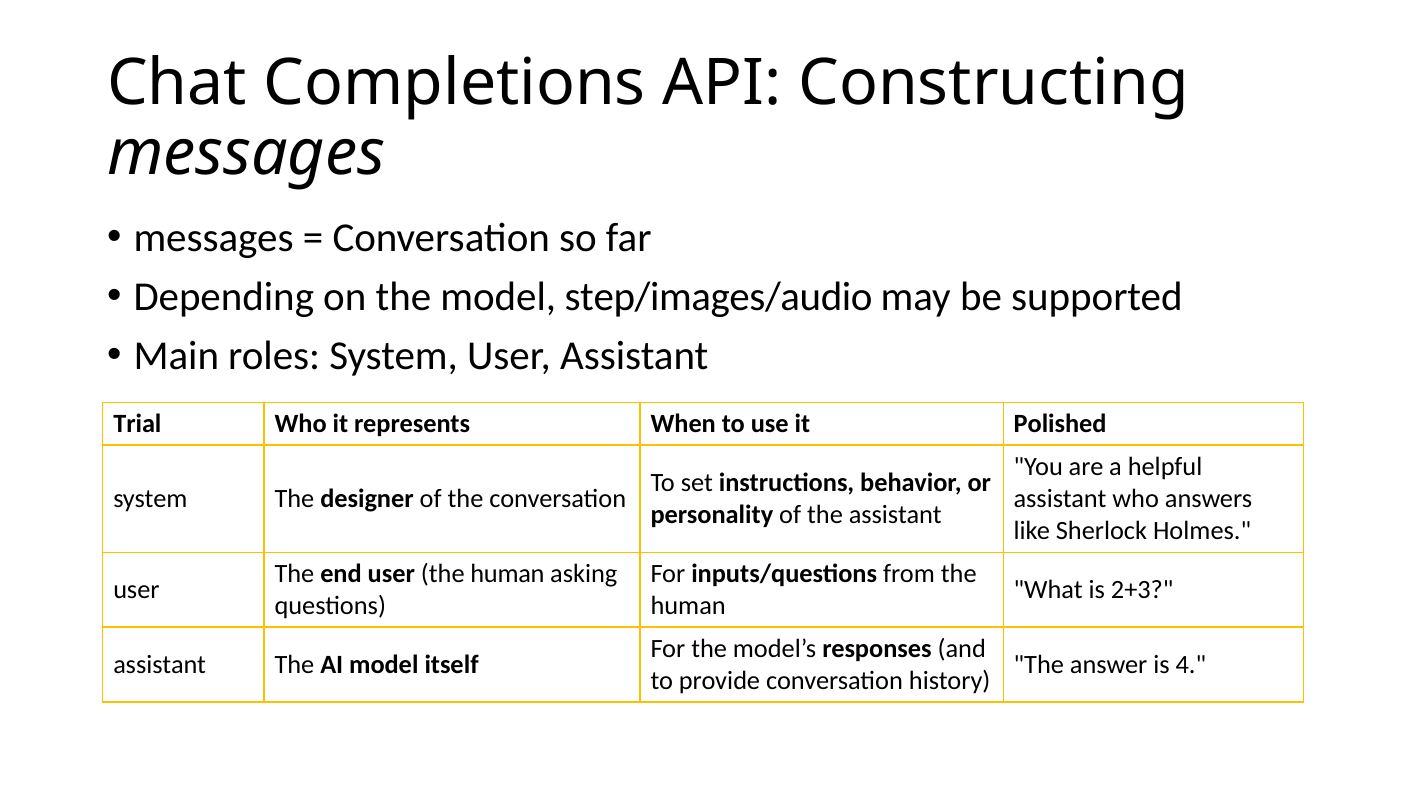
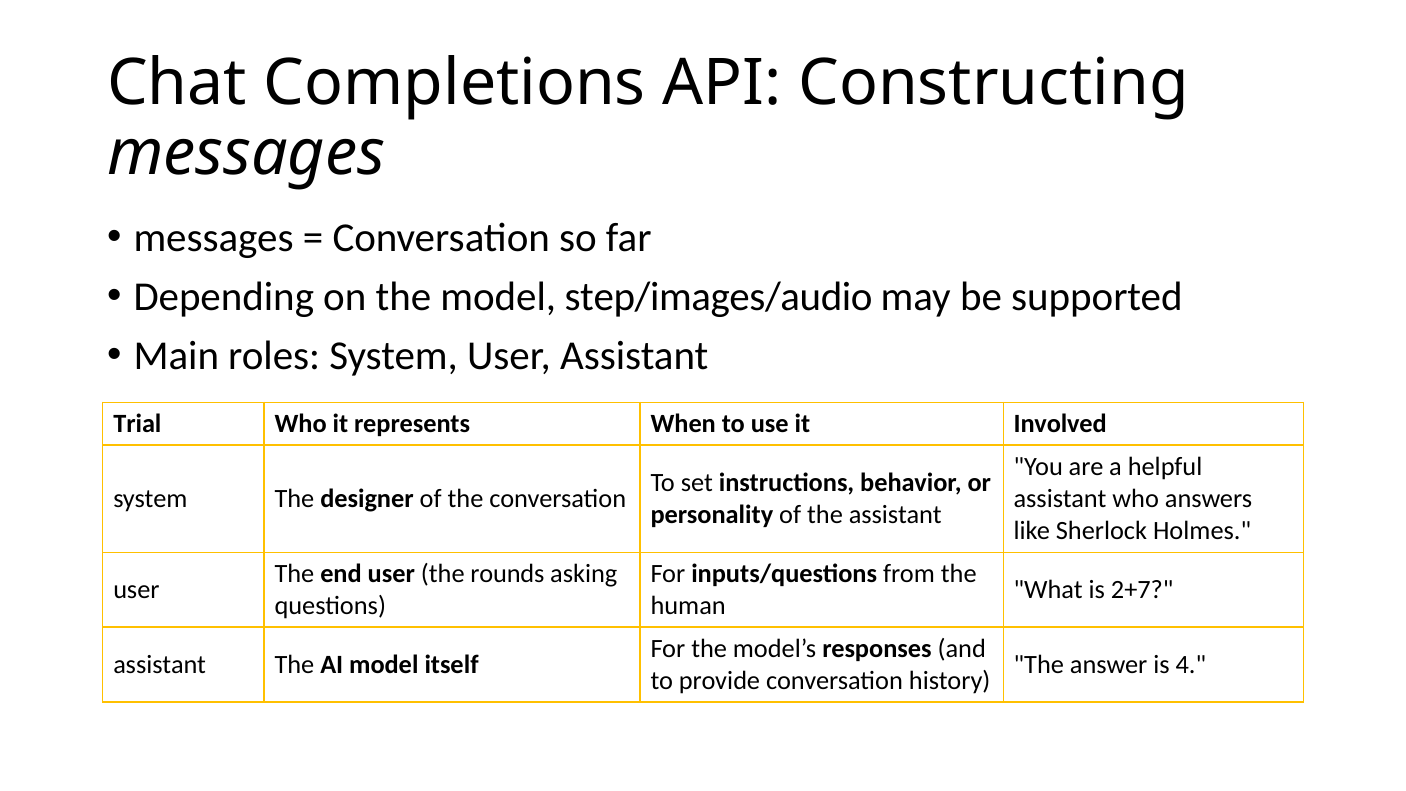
Polished: Polished -> Involved (1060, 424)
user the human: human -> rounds (507, 574)
2+3: 2+3 -> 2+7 (1142, 590)
